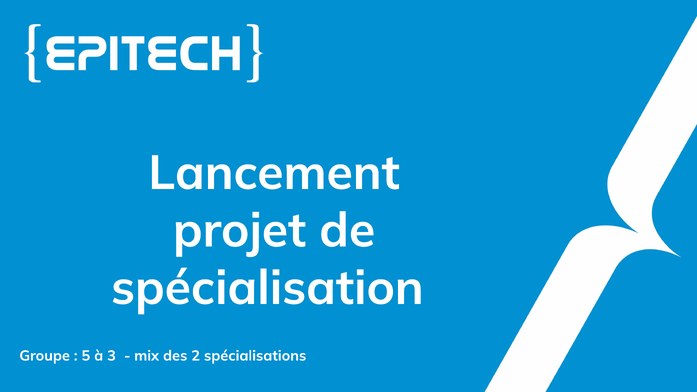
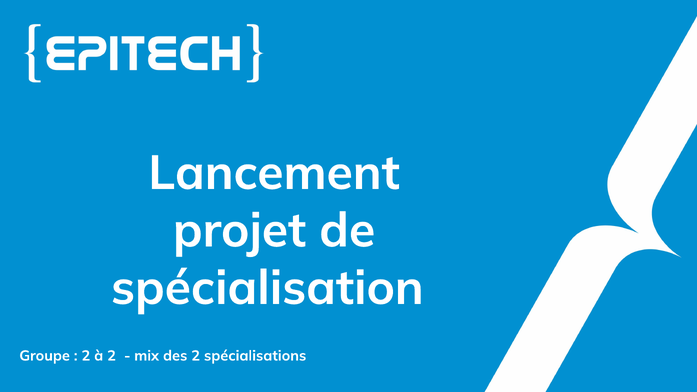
5: 5 -> 2 (86, 356)
à 3: 3 -> 2 (112, 356)
